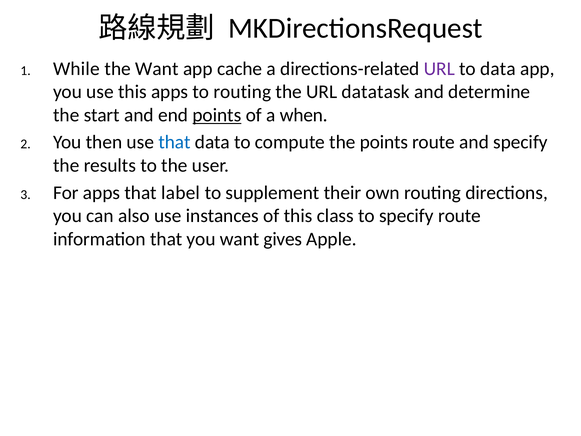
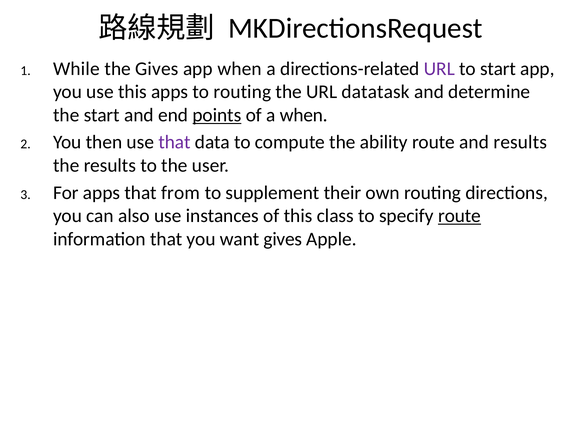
the Want: Want -> Gives (157, 69)
app cache: cache -> when (240, 69)
to data: data -> start (498, 69)
that colour: blue -> purple (174, 142)
the points: points -> ability (384, 142)
and specify: specify -> results (520, 142)
label: label -> from (181, 193)
route underline: none -> present (460, 216)
